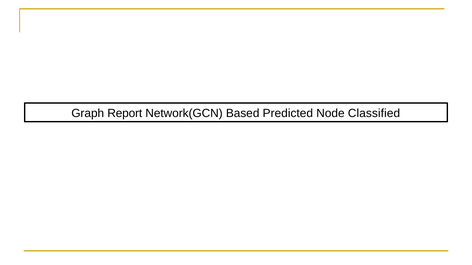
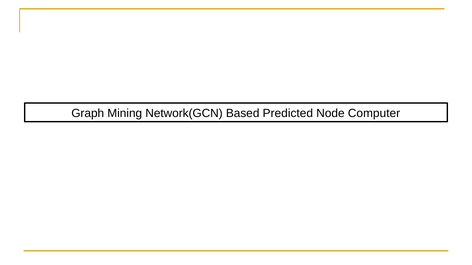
Report: Report -> Mining (125, 113)
Classified: Classified -> Computer (374, 113)
